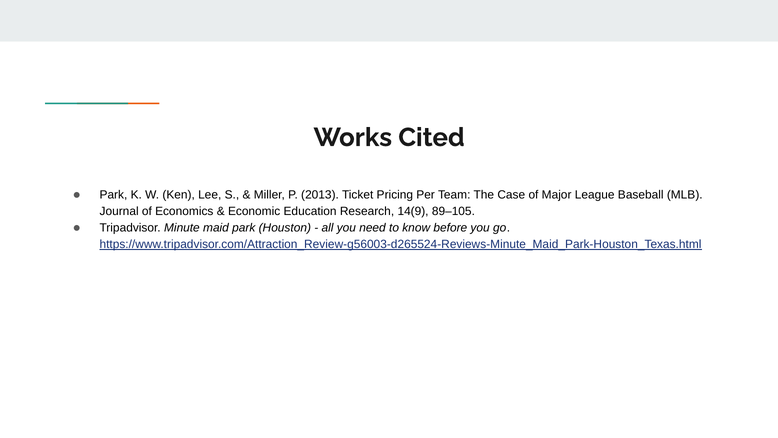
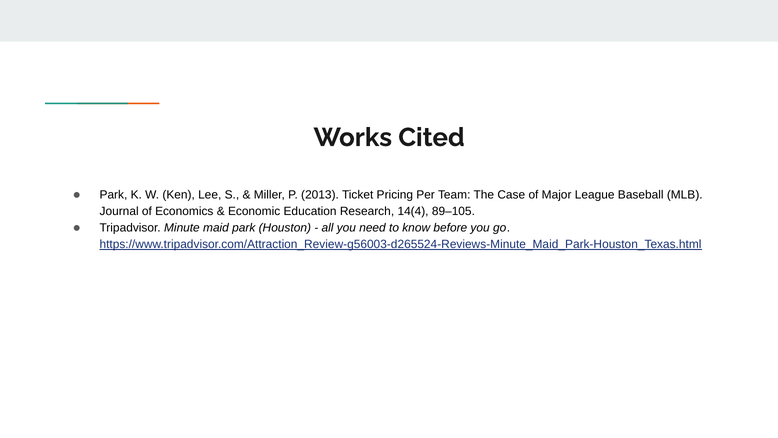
14(9: 14(9 -> 14(4 (413, 211)
